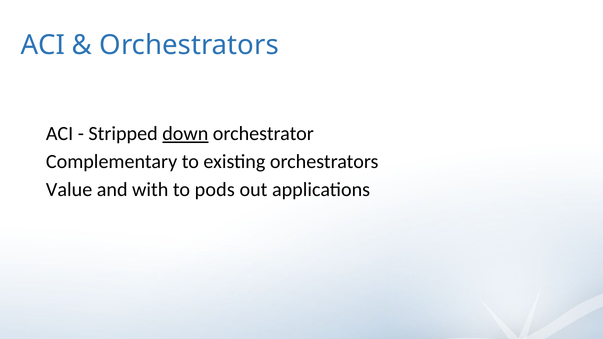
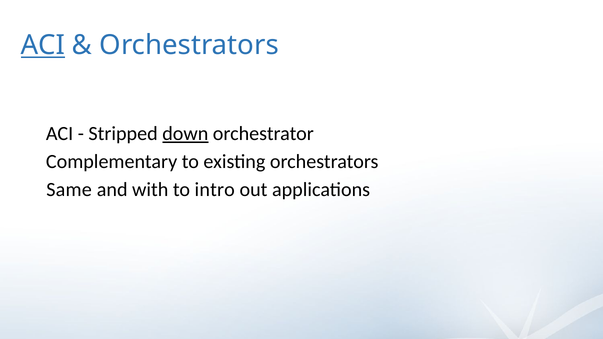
ACI underline: none -> present (43, 45)
Value: Value -> Same (69, 190)
pods: pods -> intro (215, 190)
